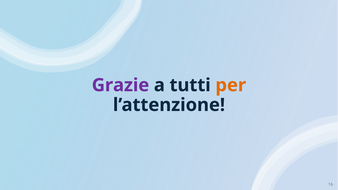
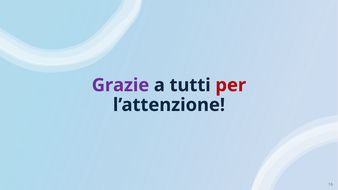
per colour: orange -> red (231, 85)
